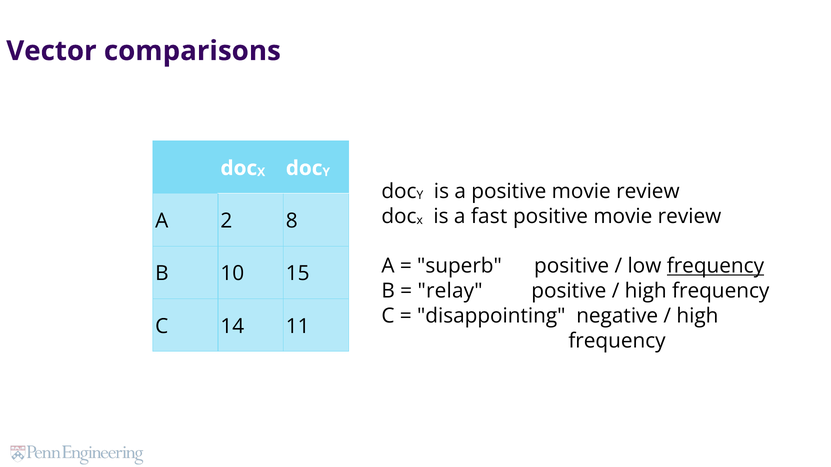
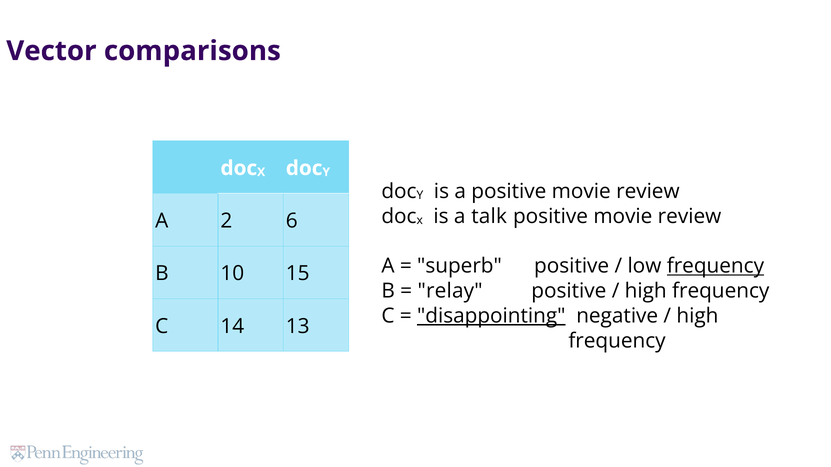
fast: fast -> talk (489, 216)
8: 8 -> 6 (292, 221)
disappointing underline: none -> present (491, 316)
11: 11 -> 13 (298, 326)
